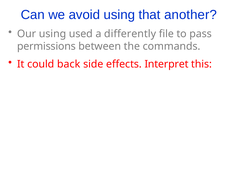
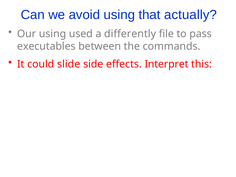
another: another -> actually (191, 15)
permissions: permissions -> executables (46, 46)
back: back -> slide (69, 64)
